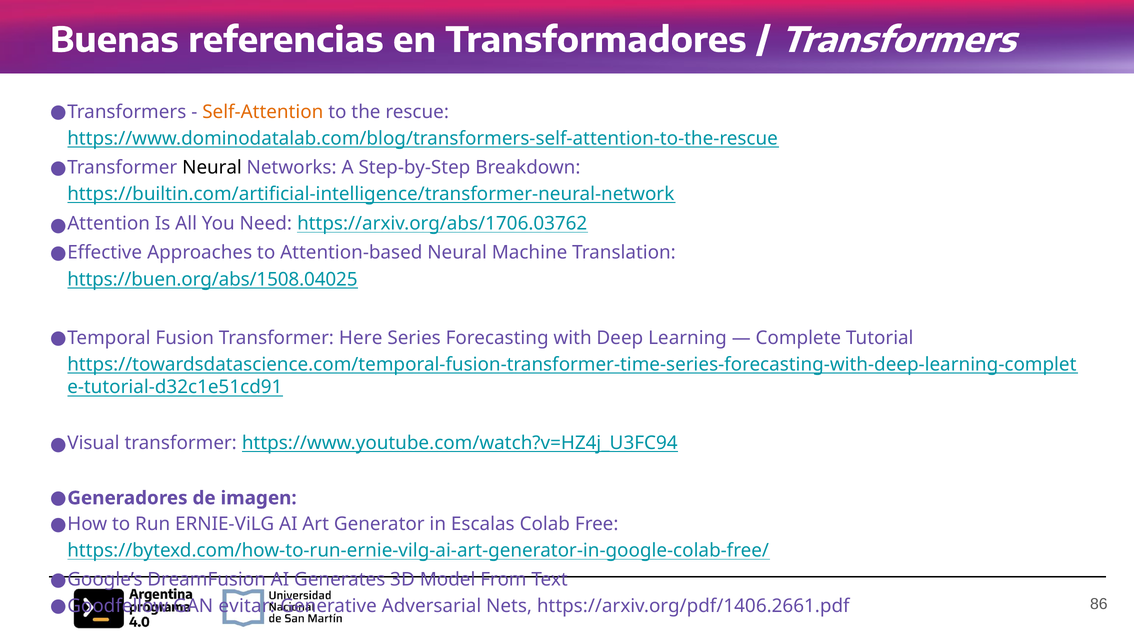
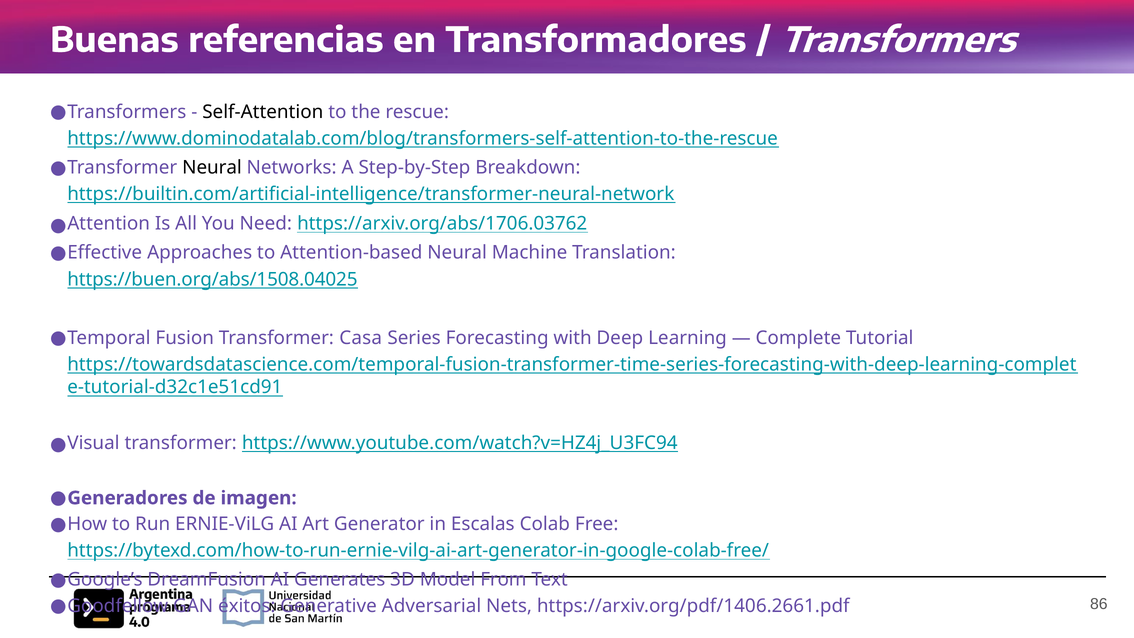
Self-Attention colour: orange -> black (263, 112)
Here: Here -> Casa (361, 338)
evitar: evitar -> éxitos (247, 606)
